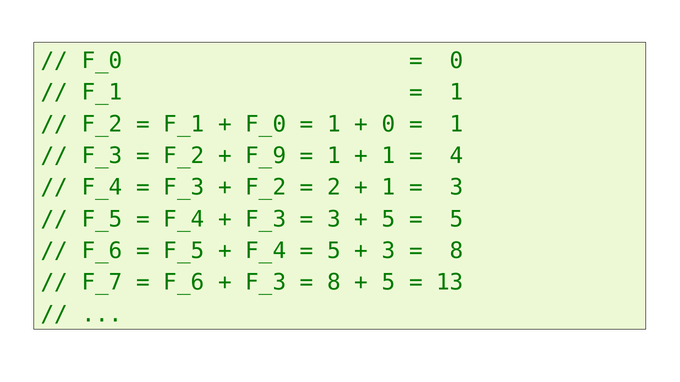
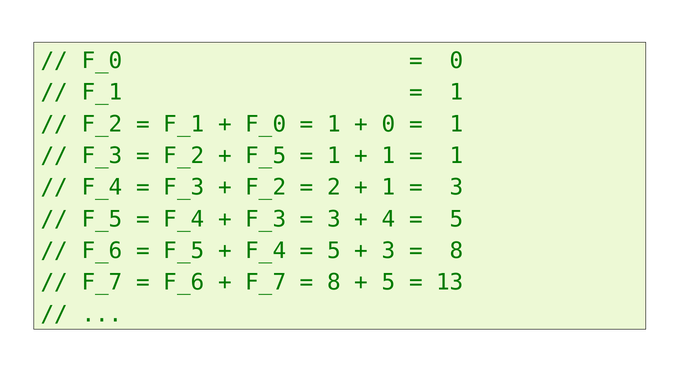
F_9: F_9 -> F_5 (266, 156)
4: 4 -> 1 (457, 156)
5: 5 -> 4 (389, 219)
F_3: F_3 -> F_7 (266, 283)
